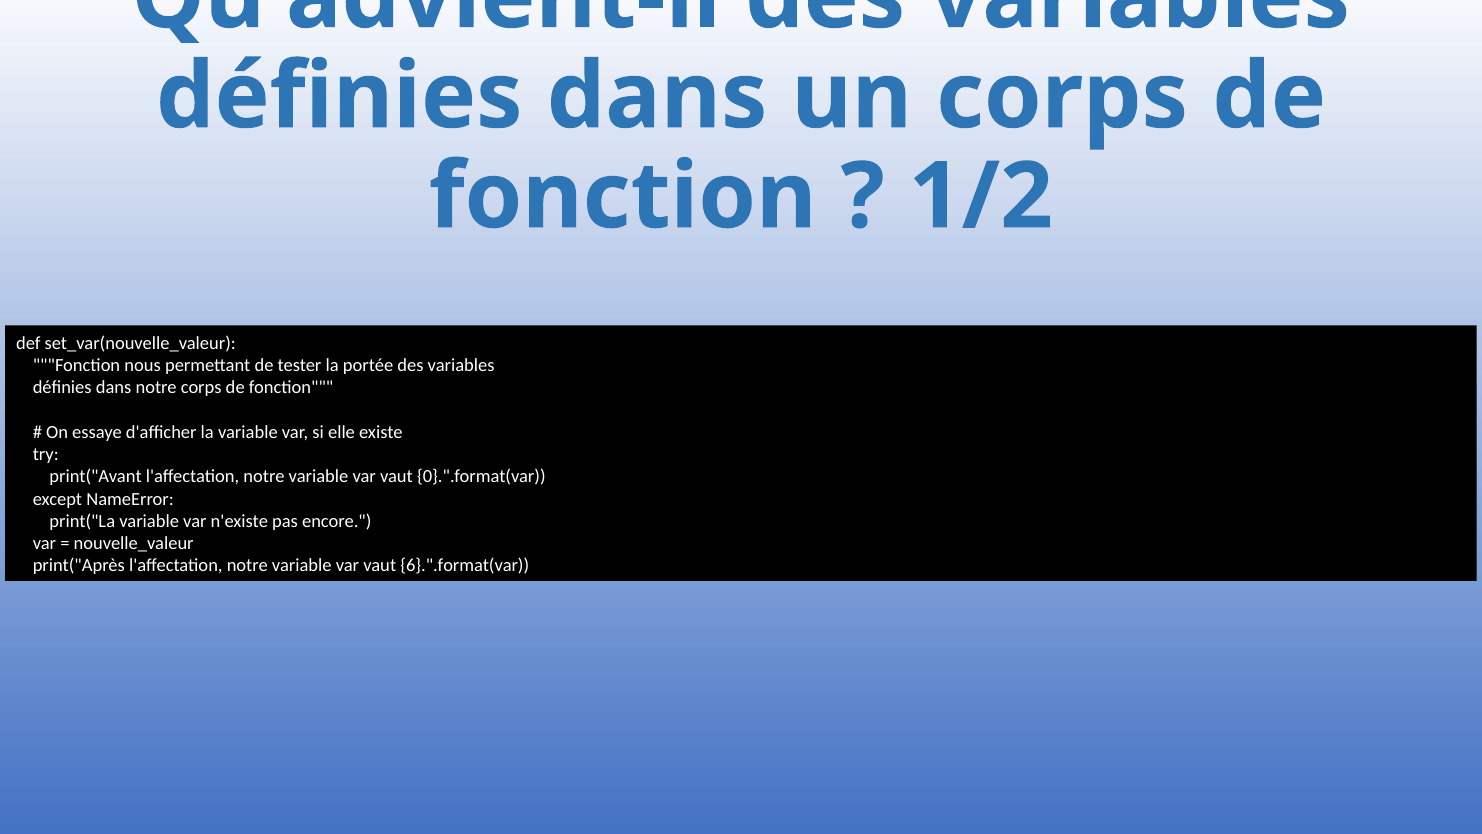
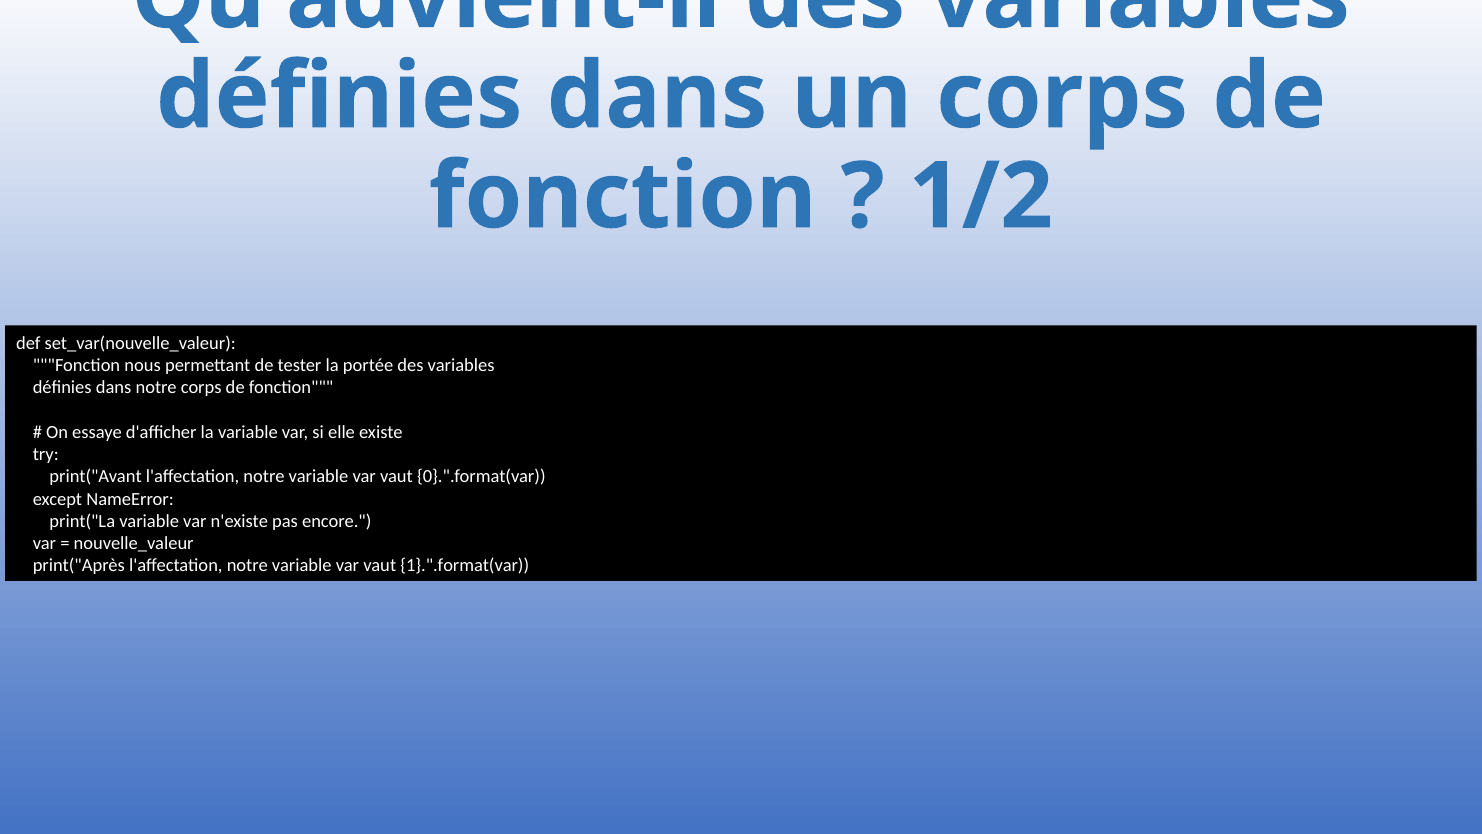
6}.".format(var: 6}.".format(var -> 1}.".format(var (465, 565)
